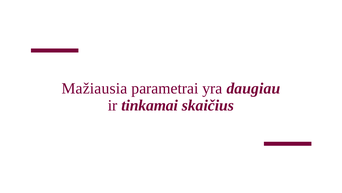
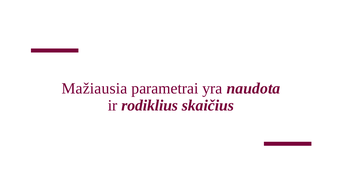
daugiau: daugiau -> naudota (253, 88)
tinkamai: tinkamai -> rodiklius (150, 105)
